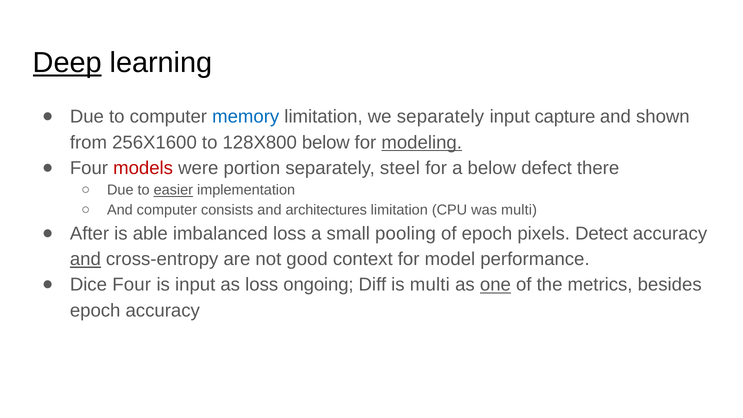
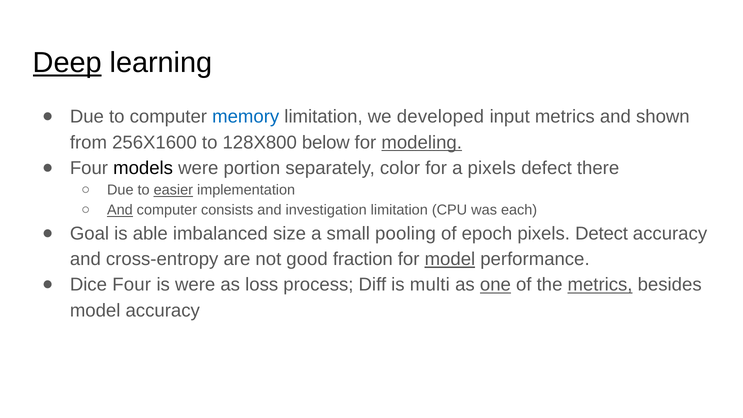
we separately: separately -> developed (440, 117)
input capture: capture -> metrics (565, 117)
models colour: red -> black (143, 168)
steel: steel -> color (400, 168)
a below: below -> pixels (492, 168)
And underline: none -> present (120, 210)
architectures: architectures -> investigation (326, 210)
was multi: multi -> each (519, 210)
After: After -> Goal (89, 234)
imbalanced loss: loss -> size (290, 234)
and underline: present -> none (85, 259)
context: context -> fraction (363, 259)
model underline: none -> present (450, 259)
is input: input -> were (195, 285)
ongoing: ongoing -> process (318, 285)
metrics underline: none -> present (600, 285)
epoch: epoch -> model (95, 310)
